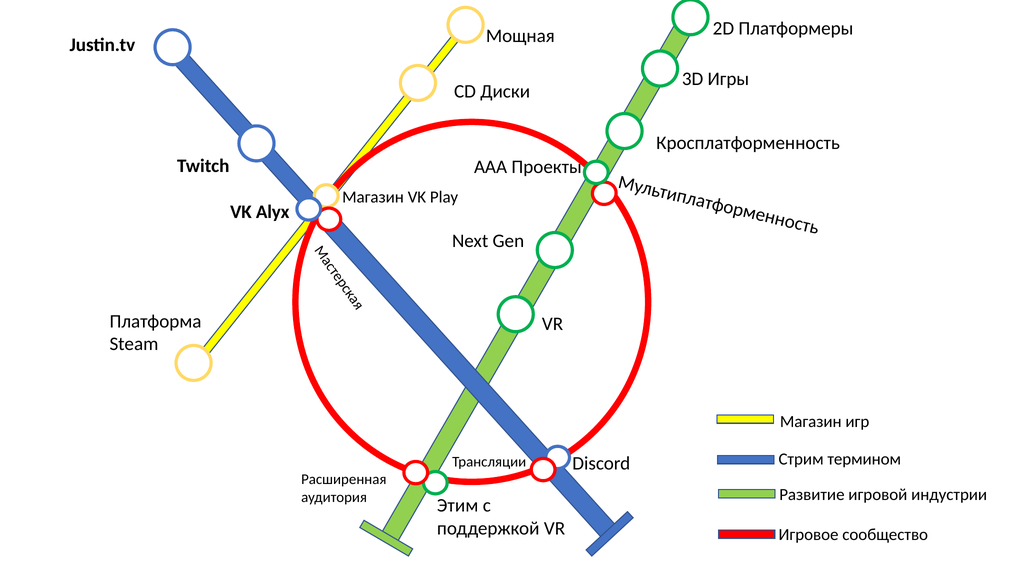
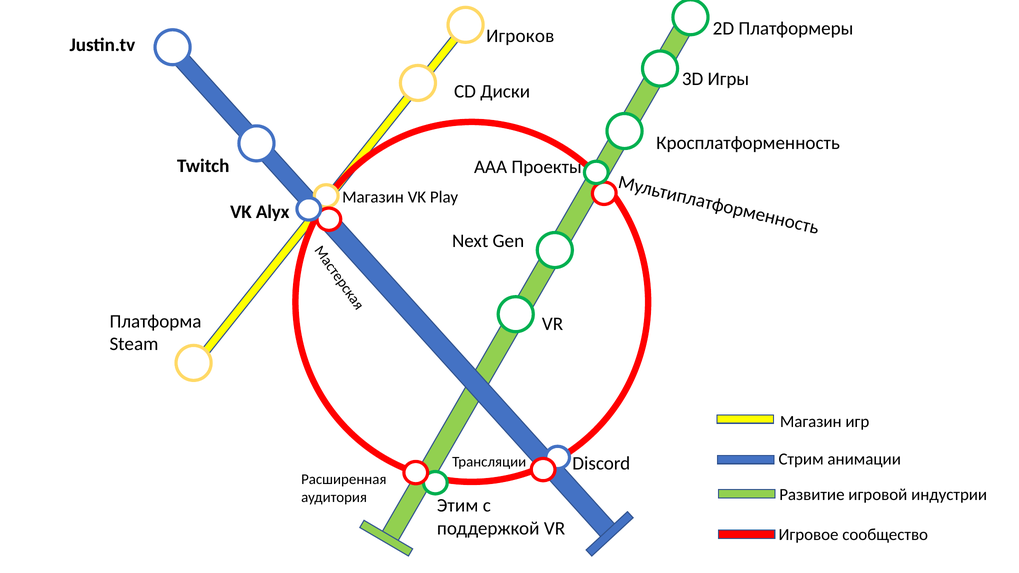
Мощная: Мощная -> Игроков (520, 36)
термином: термином -> анимации (864, 459)
